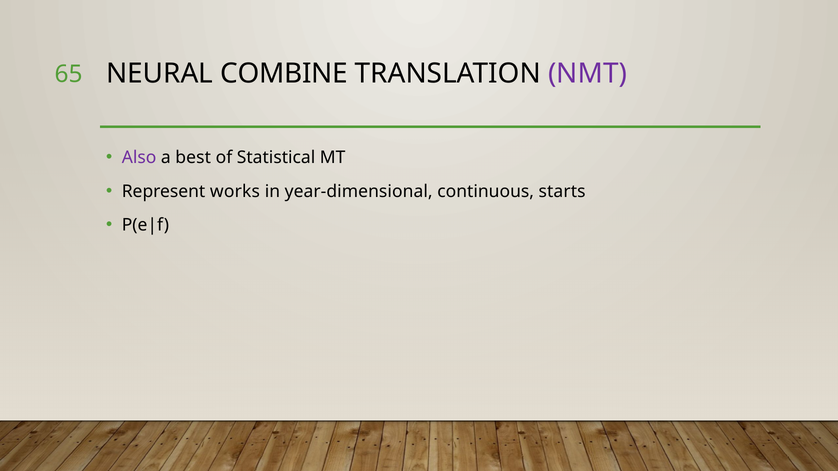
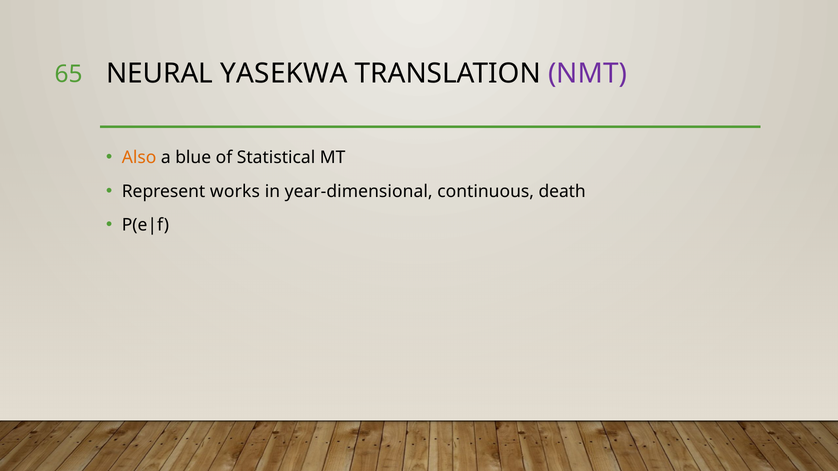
COMBINE: COMBINE -> YASEKWA (284, 73)
Also colour: purple -> orange (139, 158)
best: best -> blue (193, 158)
starts: starts -> death (562, 191)
